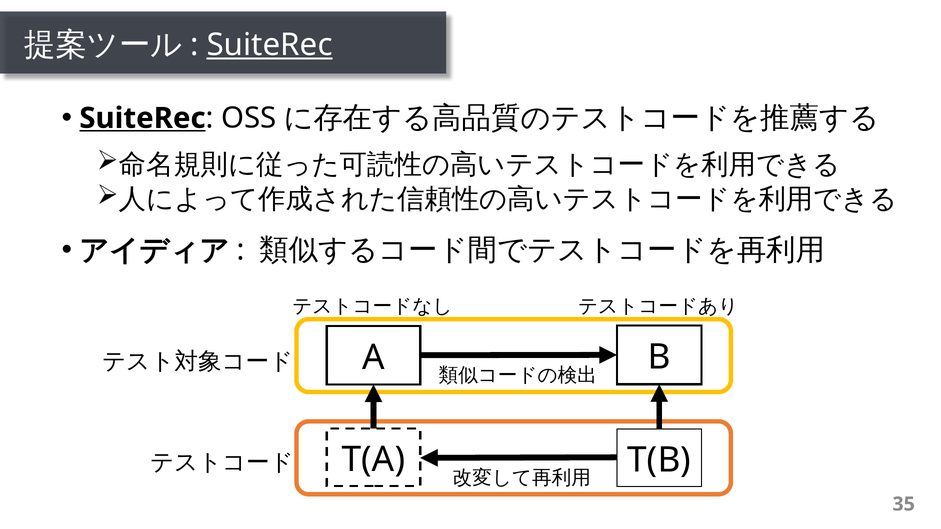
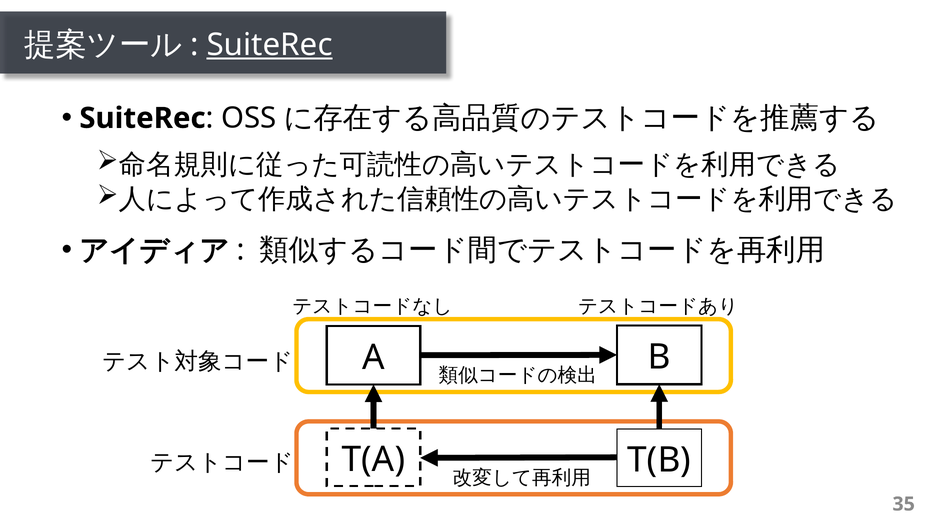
SuiteRec underline: present -> none (142, 118)
